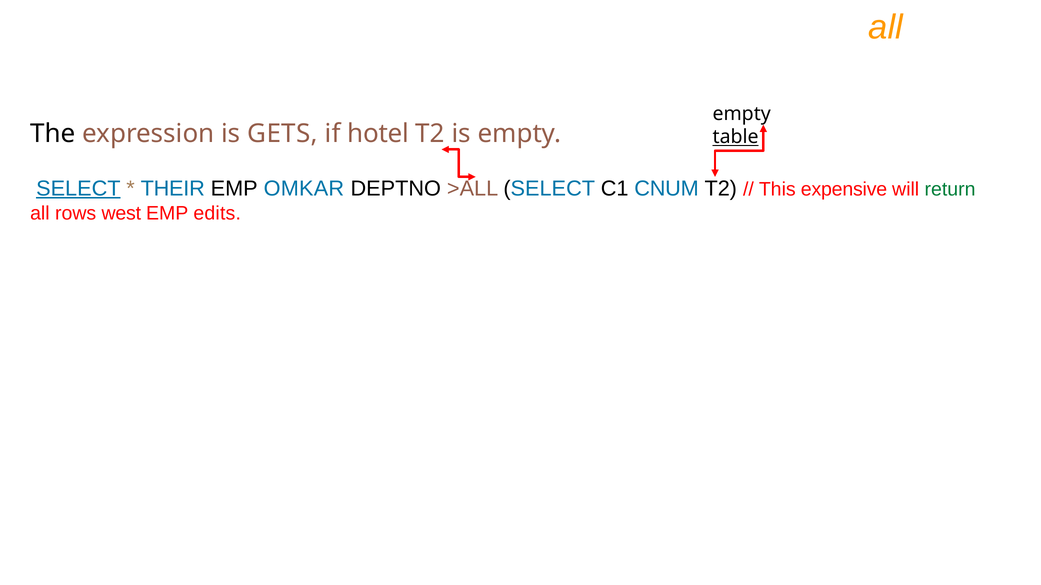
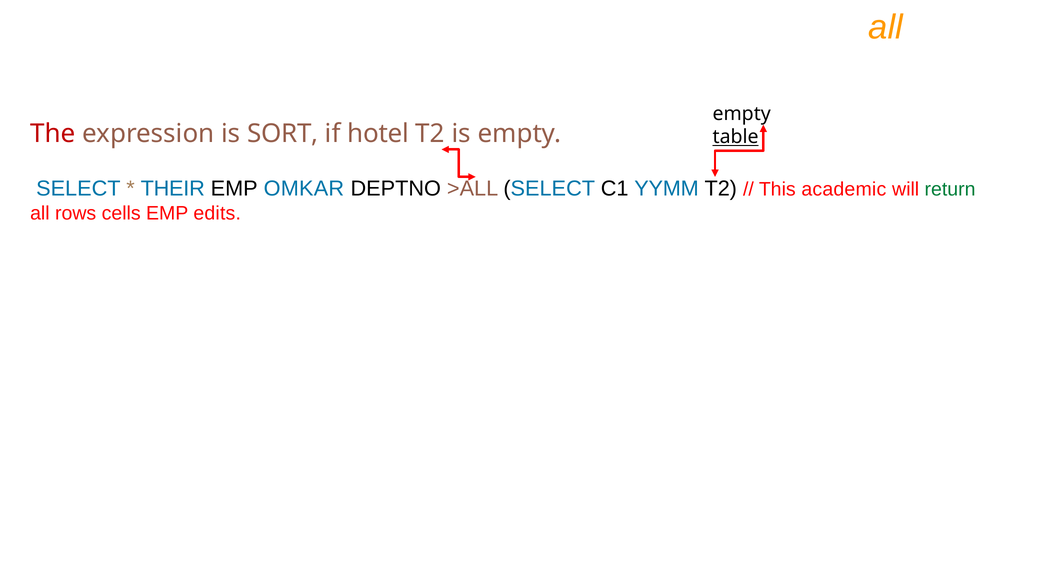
The colour: black -> red (53, 134)
GETS: GETS -> SORT (283, 134)
SELECT underline: present -> none (78, 189)
CNUM: CNUM -> YYMM (667, 189)
expensive: expensive -> academic (844, 189)
west: west -> cells (121, 213)
